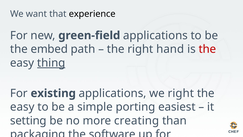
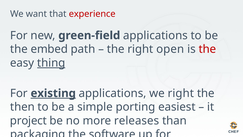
experience colour: black -> red (92, 14)
hand: hand -> open (170, 49)
existing underline: none -> present (53, 93)
easy: easy -> then (22, 107)
setting: setting -> project (28, 120)
creating: creating -> releases (137, 120)
